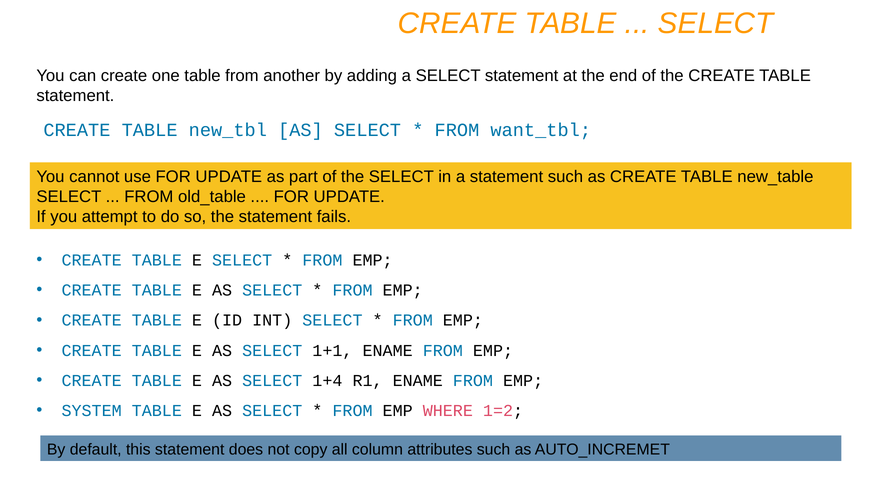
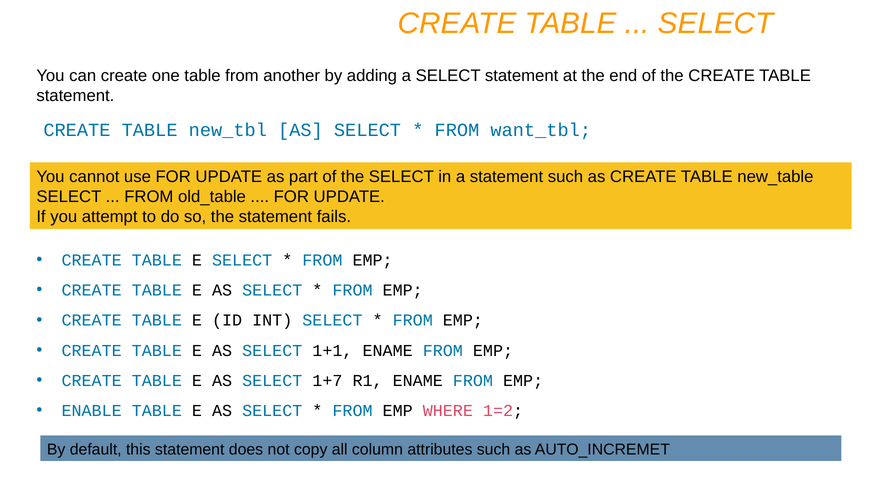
1+4: 1+4 -> 1+7 (327, 380)
SYSTEM: SYSTEM -> ENABLE (92, 411)
